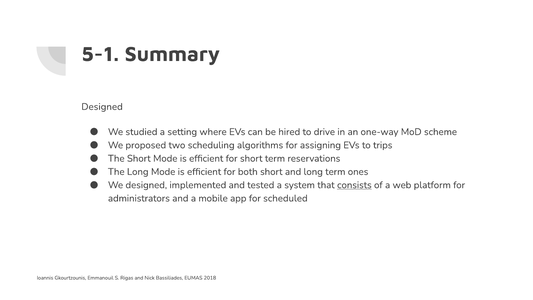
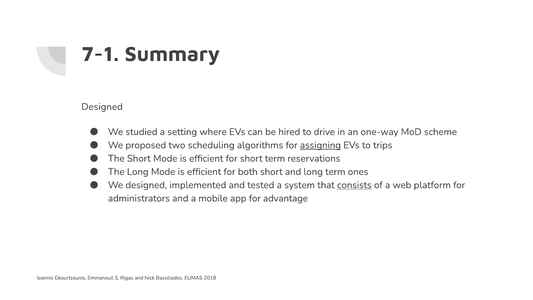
5-1: 5-1 -> 7-1 (100, 54)
assigning underline: none -> present (320, 145)
scheduled: scheduled -> advantage (285, 198)
